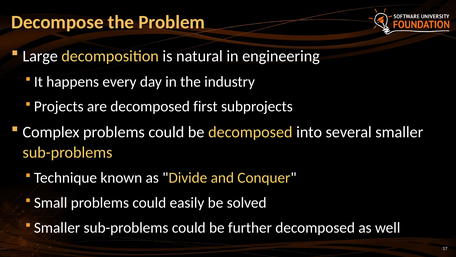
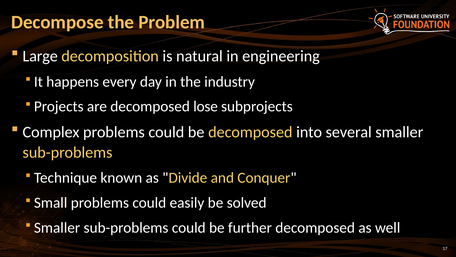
first: first -> lose (206, 106)
